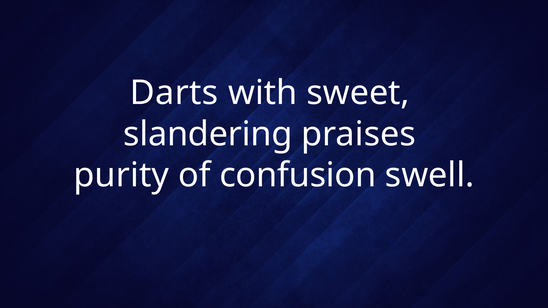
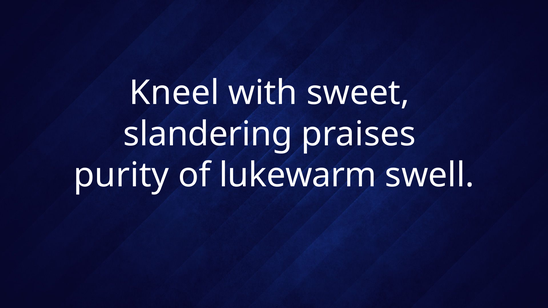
Darts: Darts -> Kneel (174, 93)
confusion: confusion -> lukewarm (298, 175)
